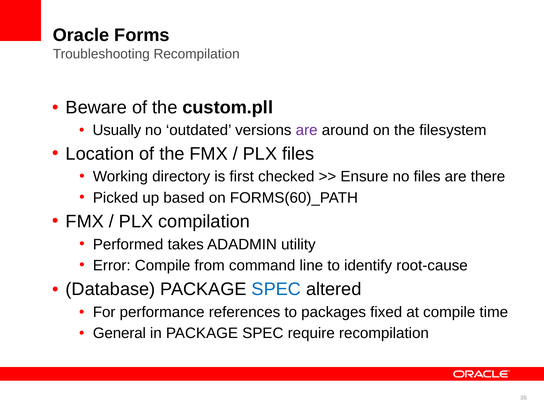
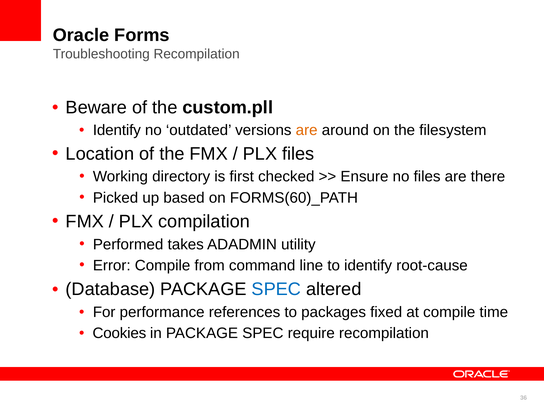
Usually: Usually -> Identify (117, 130)
are colour: purple -> orange (307, 130)
General: General -> Cookies (119, 333)
